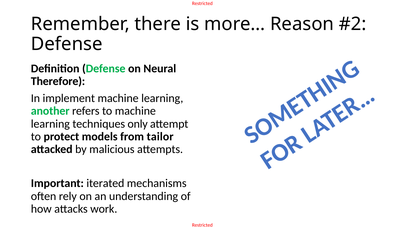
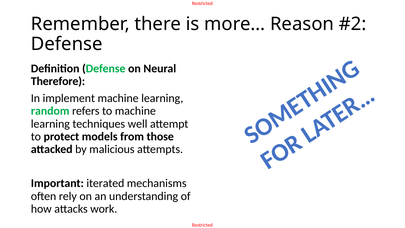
another: another -> random (50, 111)
only: only -> well (138, 124)
tailor: tailor -> those (160, 136)
